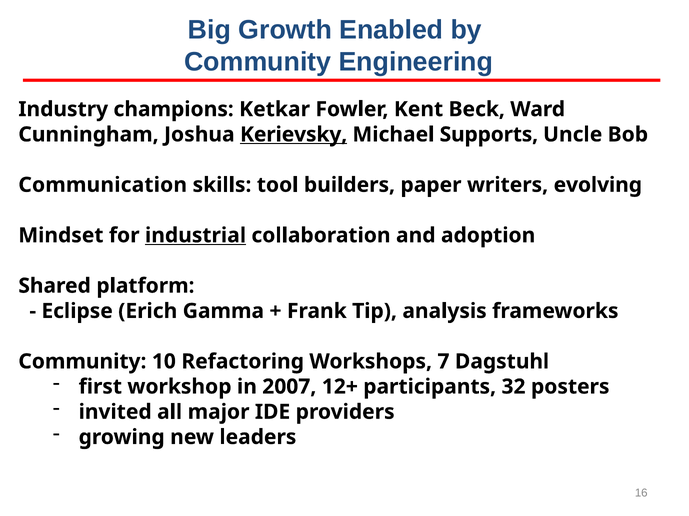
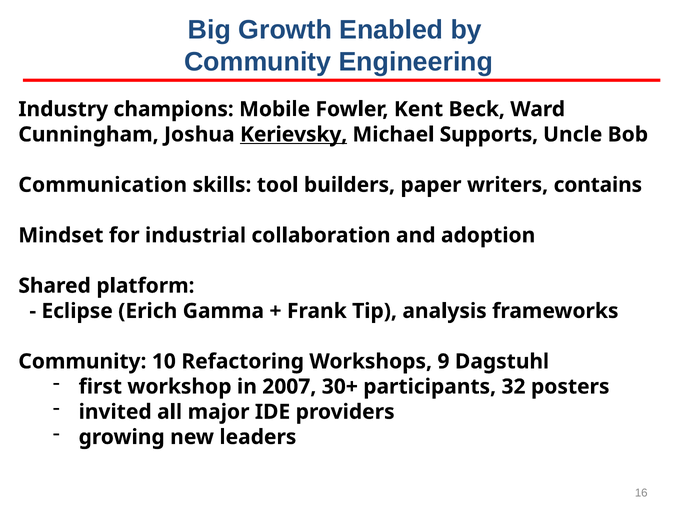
Ketkar: Ketkar -> Mobile (275, 109)
evolving: evolving -> contains (598, 185)
industrial underline: present -> none (195, 236)
7: 7 -> 9 (443, 362)
12+: 12+ -> 30+ (340, 387)
